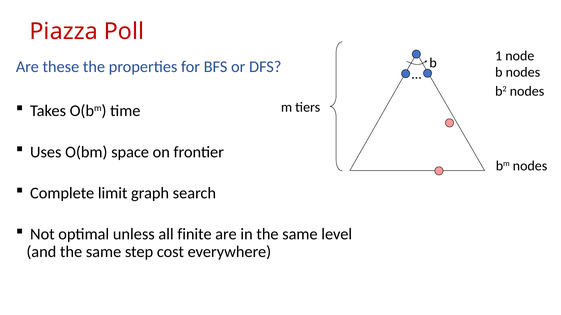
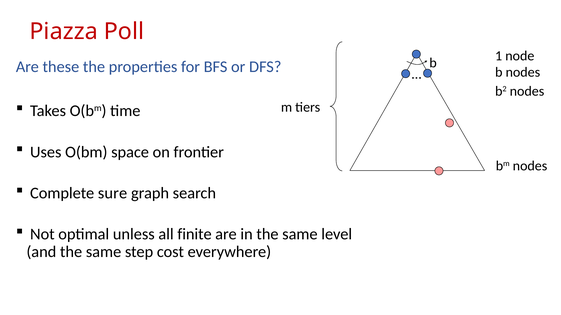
limit: limit -> sure (113, 193)
